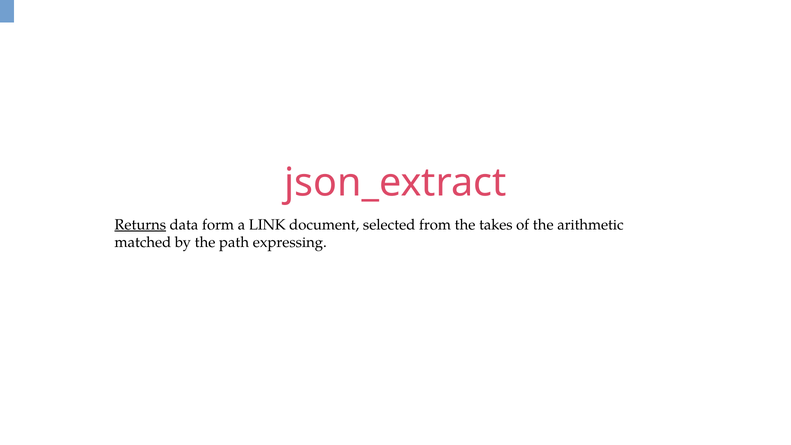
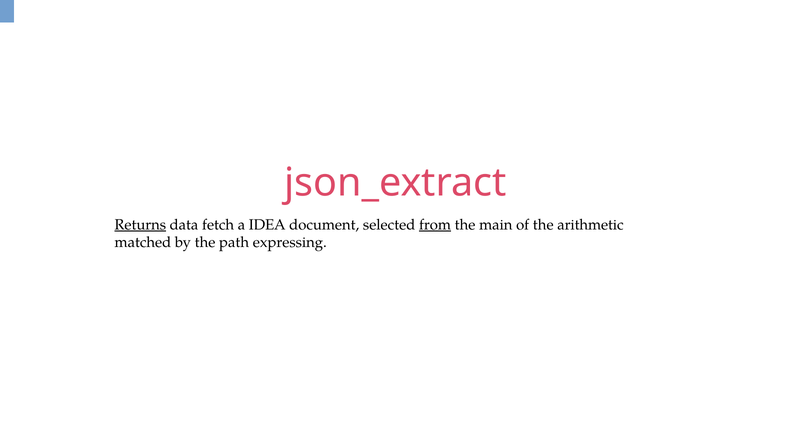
form: form -> fetch (218, 225)
LINK: LINK -> IDEA (267, 225)
from underline: none -> present (435, 225)
takes: takes -> main (496, 225)
